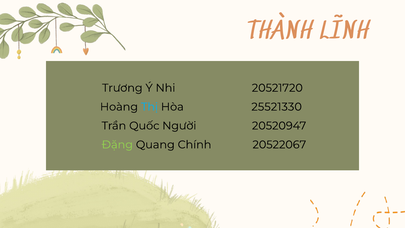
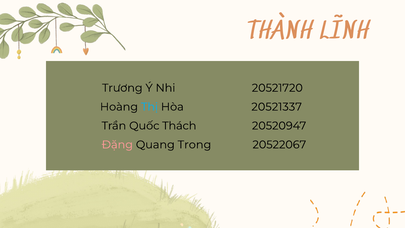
25521330: 25521330 -> 20521337 (277, 107)
Người: Người -> Thách (179, 126)
Đặng colour: light green -> pink (117, 145)
Chính: Chính -> Trong (194, 145)
